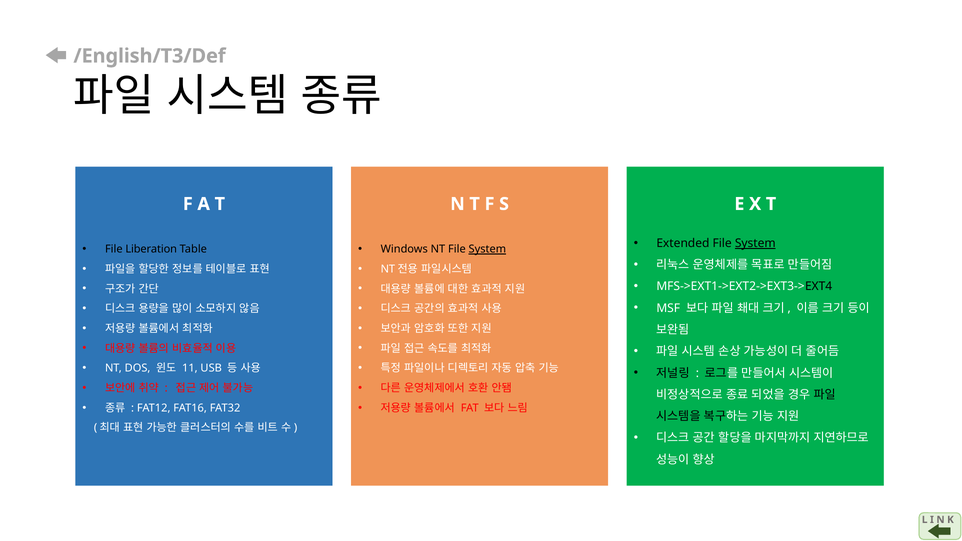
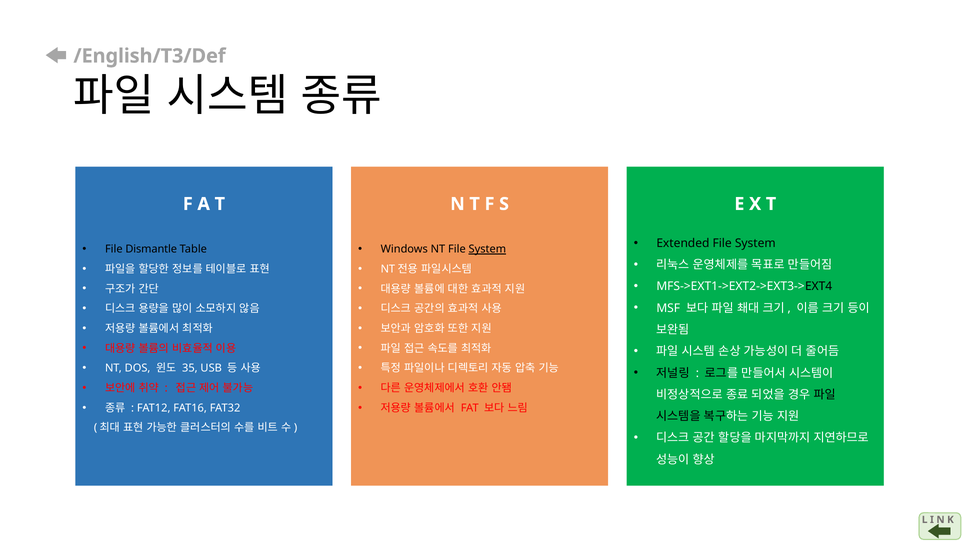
System underline: present -> none (755, 243)
Liberation: Liberation -> Dismantle (151, 249)
11: 11 -> 35 (190, 368)
